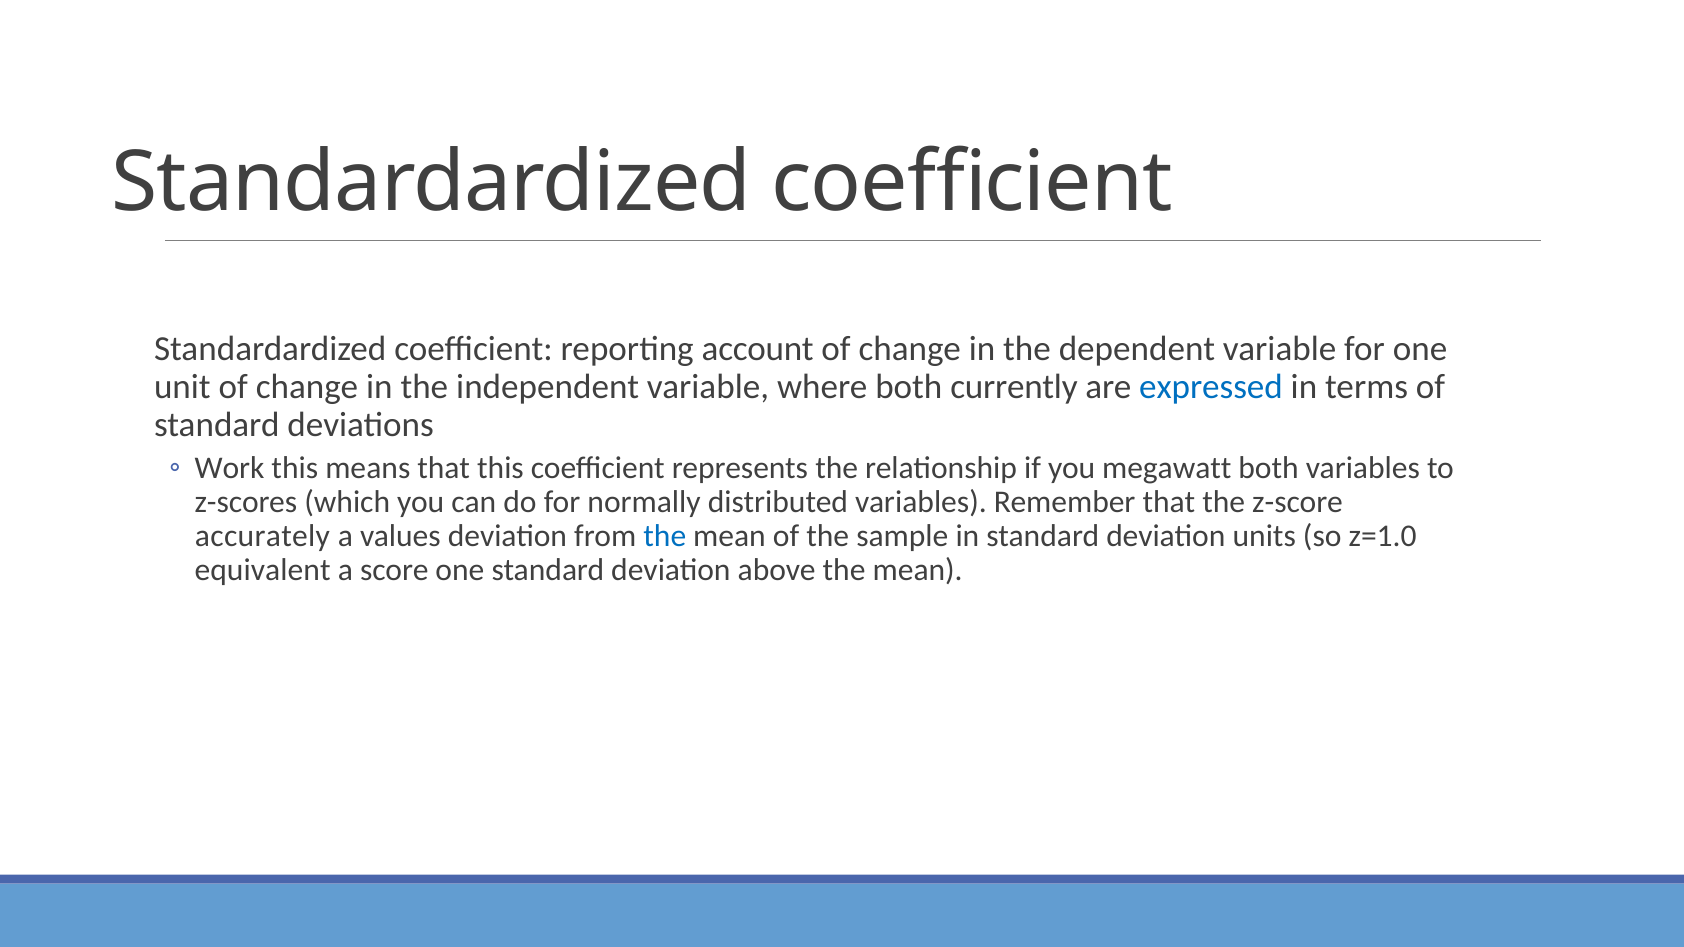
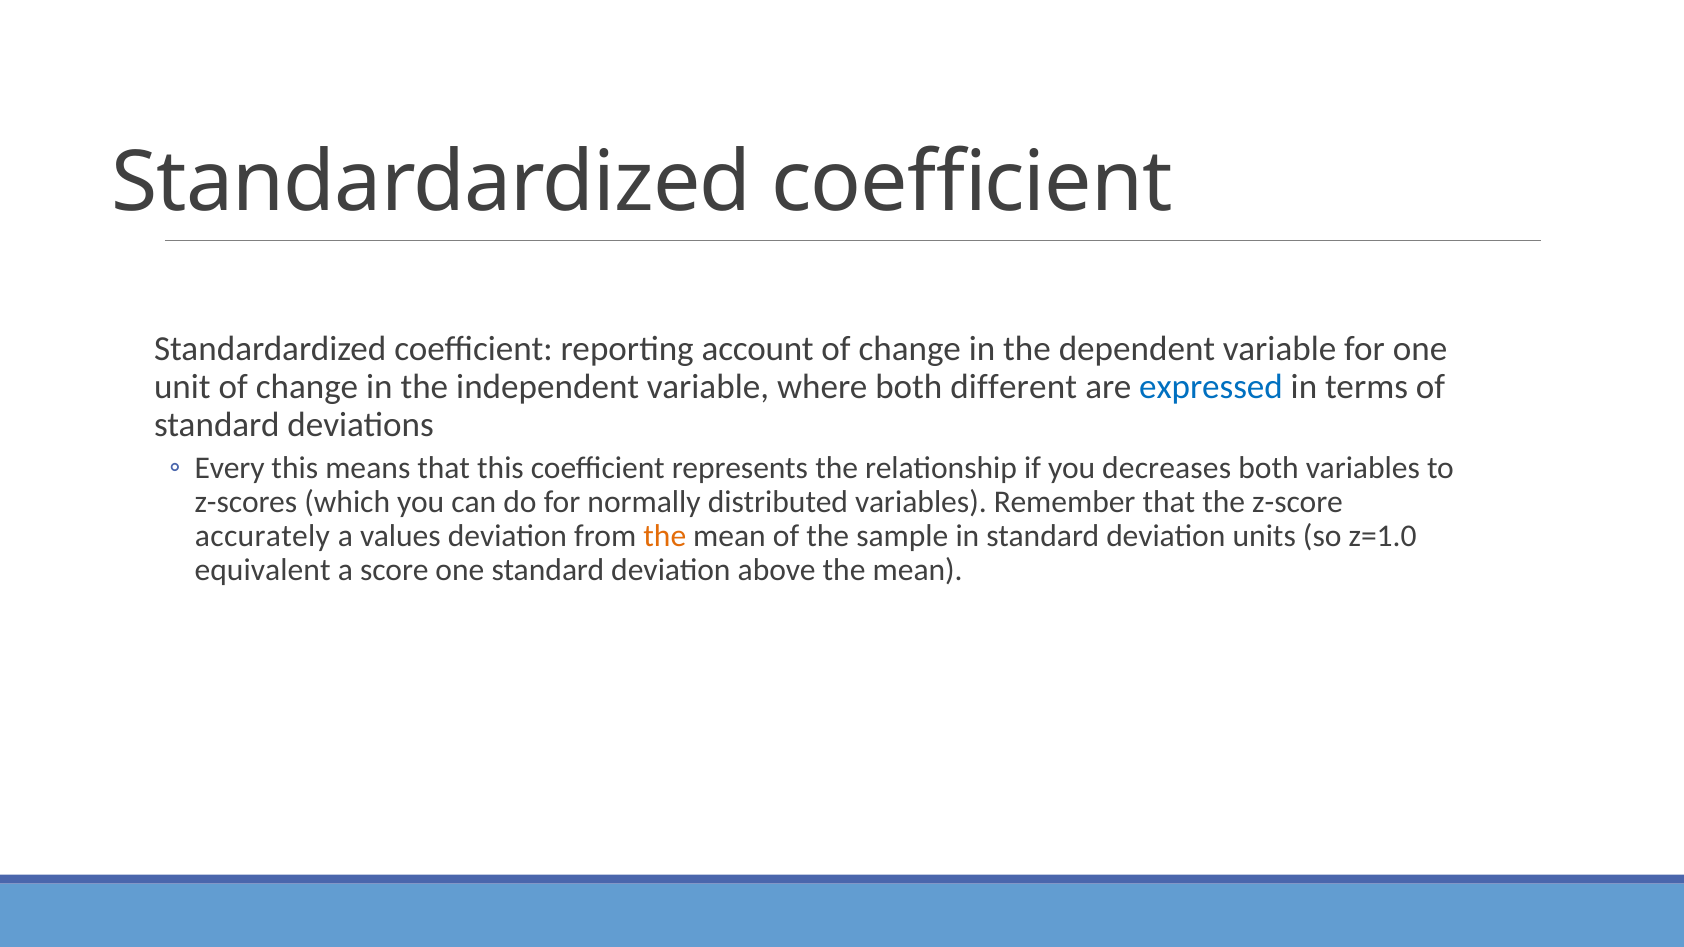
currently: currently -> different (1014, 387)
Work: Work -> Every (230, 468)
megawatt: megawatt -> decreases (1167, 468)
the colour: blue -> orange (665, 537)
